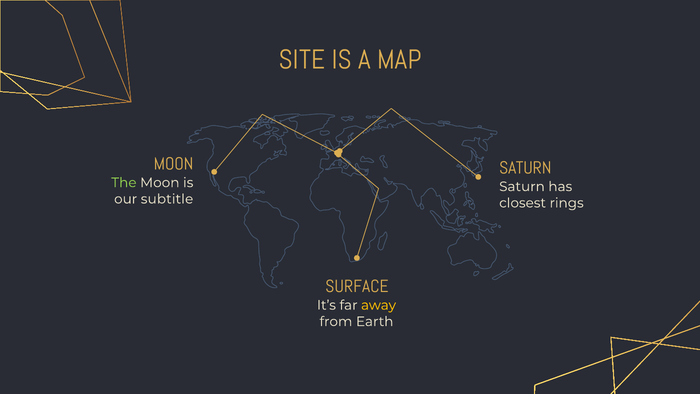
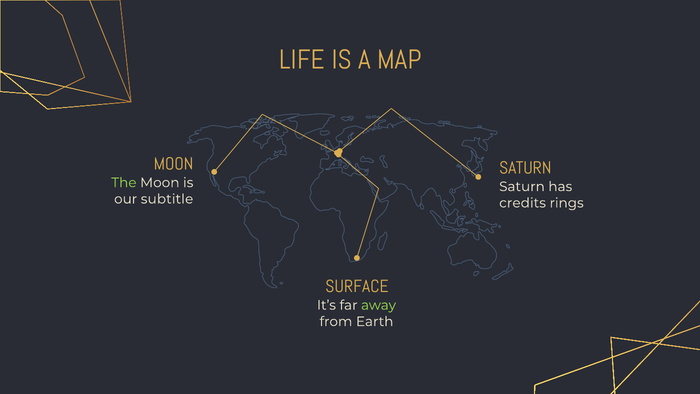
SITE: SITE -> LIFE (302, 60)
closest: closest -> credits (523, 203)
away colour: yellow -> light green (379, 305)
